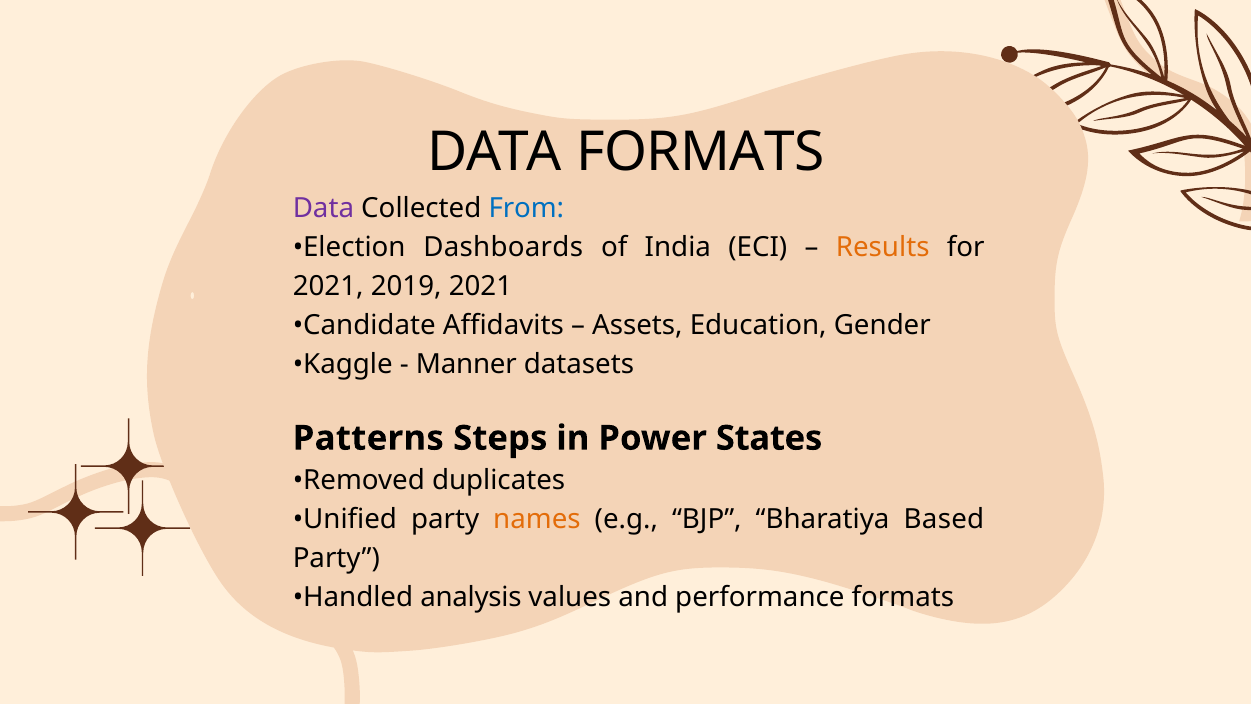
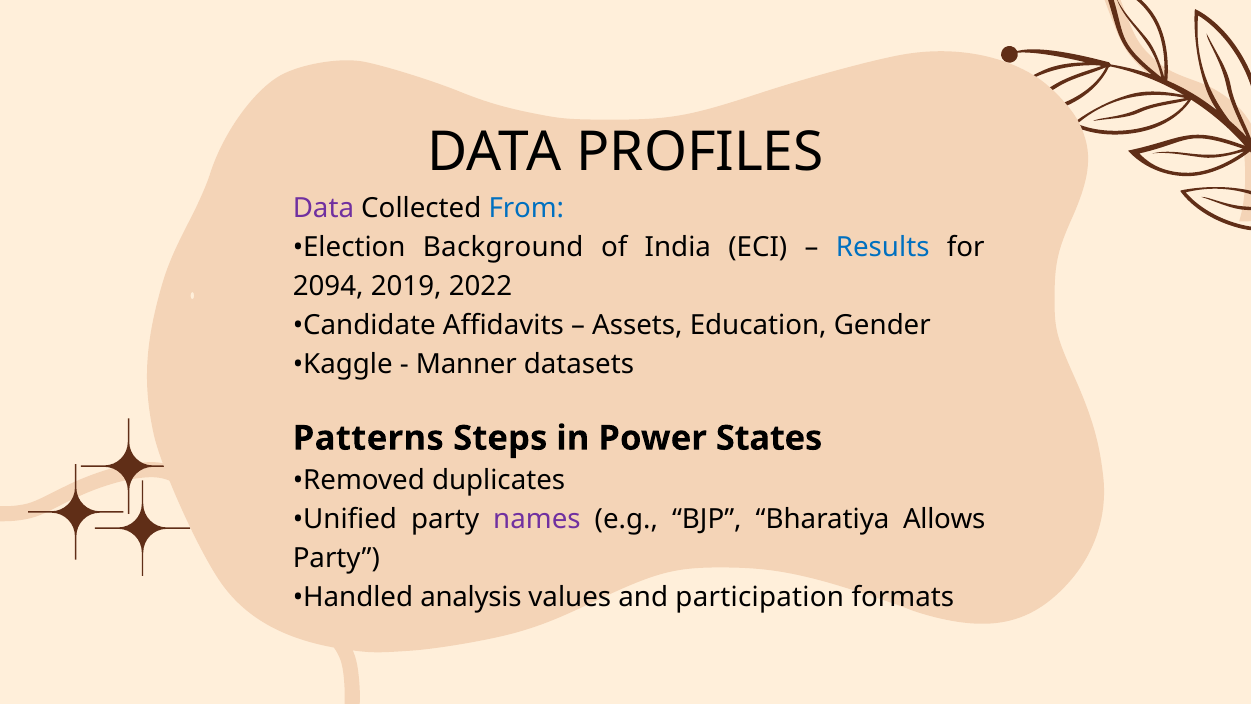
DATA FORMATS: FORMATS -> PROFILES (700, 152)
Dashboards: Dashboards -> Background (503, 247)
Results colour: orange -> blue (883, 247)
2021: 2021 -> 2094 (328, 286)
2019 2021: 2021 -> 2022 (480, 286)
names colour: orange -> purple (537, 519)
Based: Based -> Allows (944, 519)
performance: performance -> participation (760, 597)
